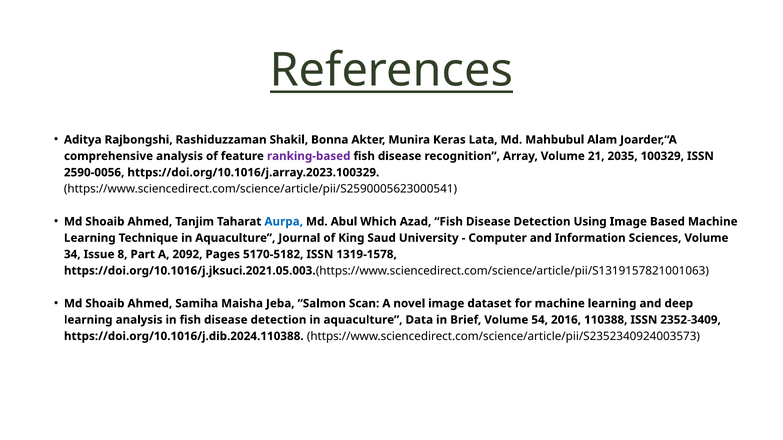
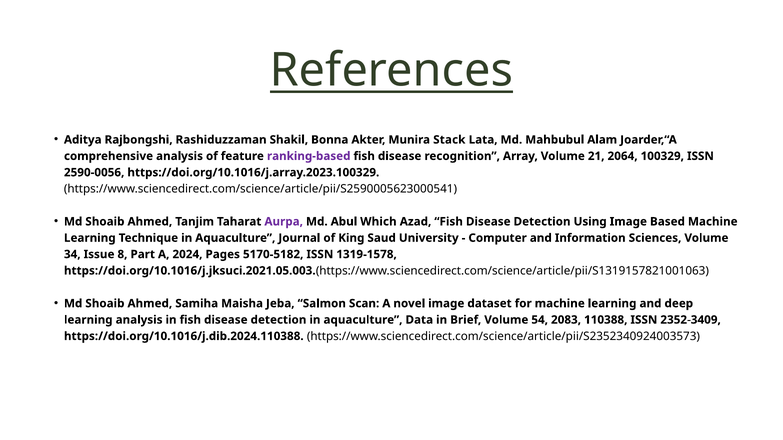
Keras: Keras -> Stack (449, 140)
2035: 2035 -> 2064 (623, 156)
Aurpa colour: blue -> purple (284, 222)
2092: 2092 -> 2024 (187, 255)
2016: 2016 -> 2083 (566, 320)
